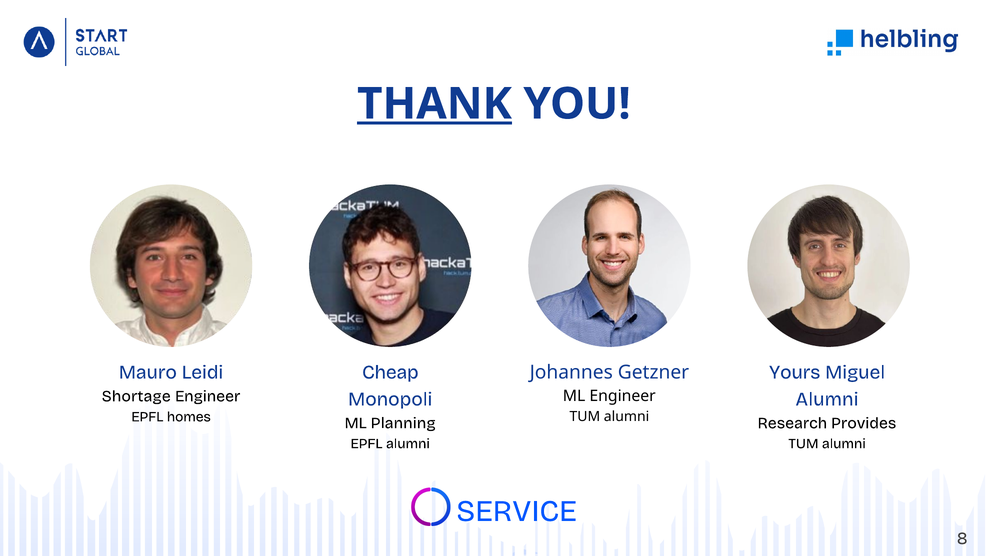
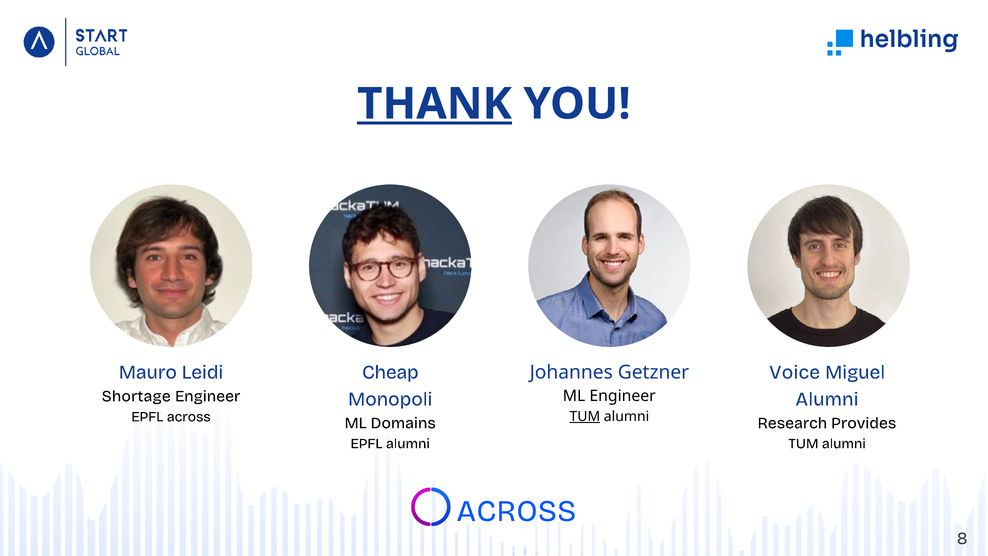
Yours: Yours -> Voice (795, 372)
EPFL homes: homes -> across (189, 417)
TUM underline: none -> present (585, 416)
Planning: Planning -> Domains (403, 423)
SERVICE: SERVICE -> ACROSS (516, 511)
